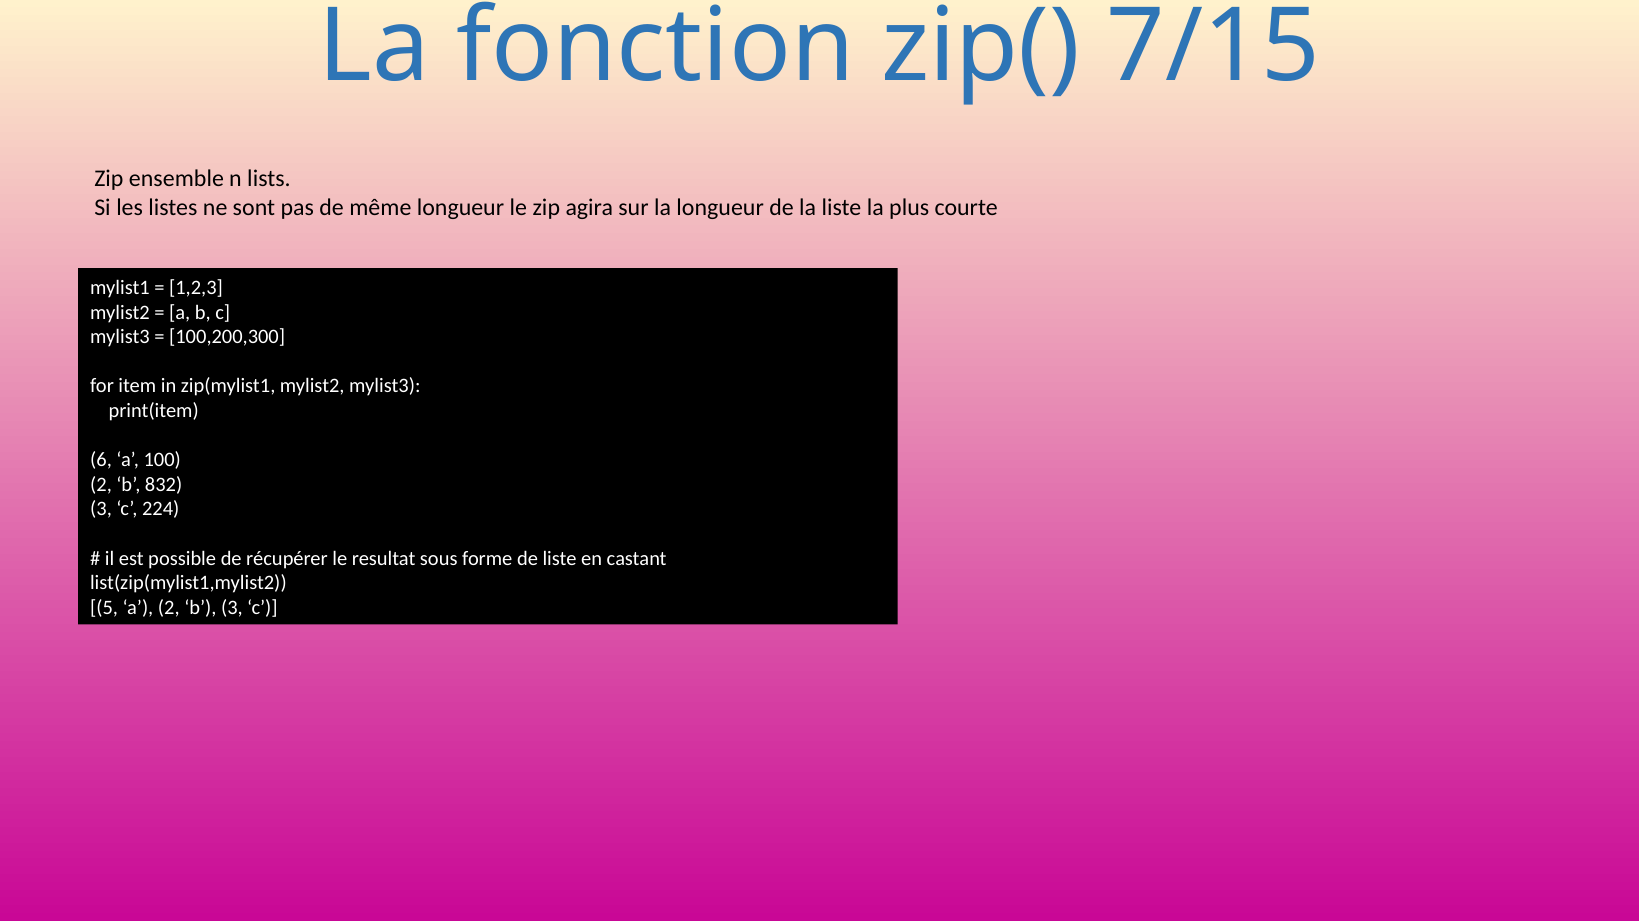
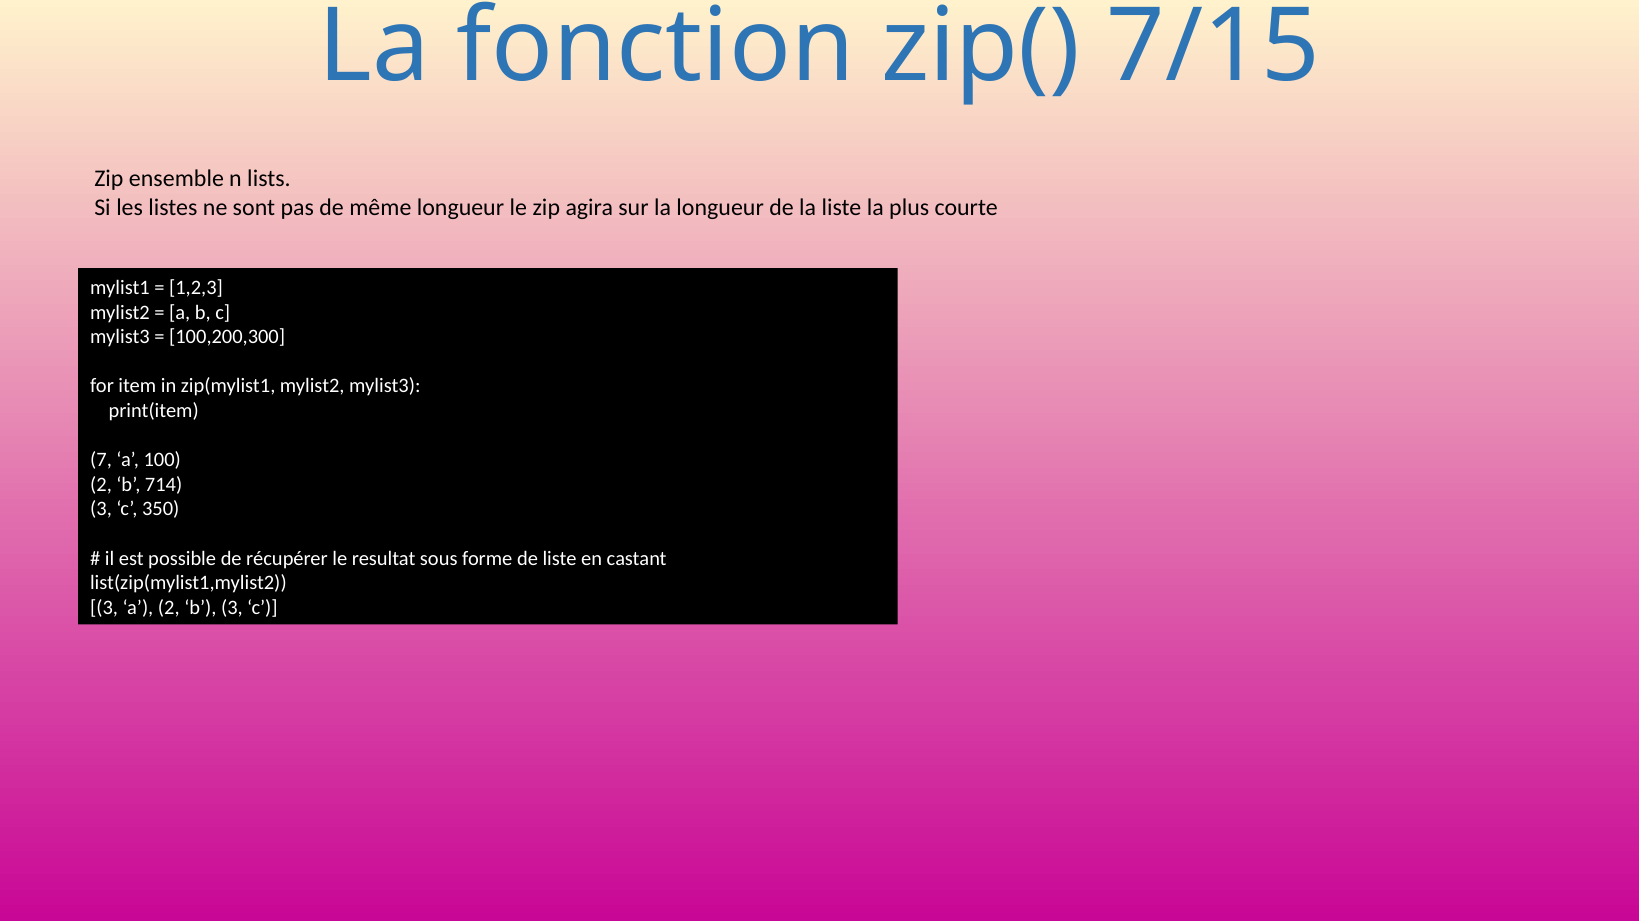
6: 6 -> 7 (101, 460)
832: 832 -> 714 (164, 485)
224: 224 -> 350 (161, 509)
5: 5 -> 3 (104, 607)
